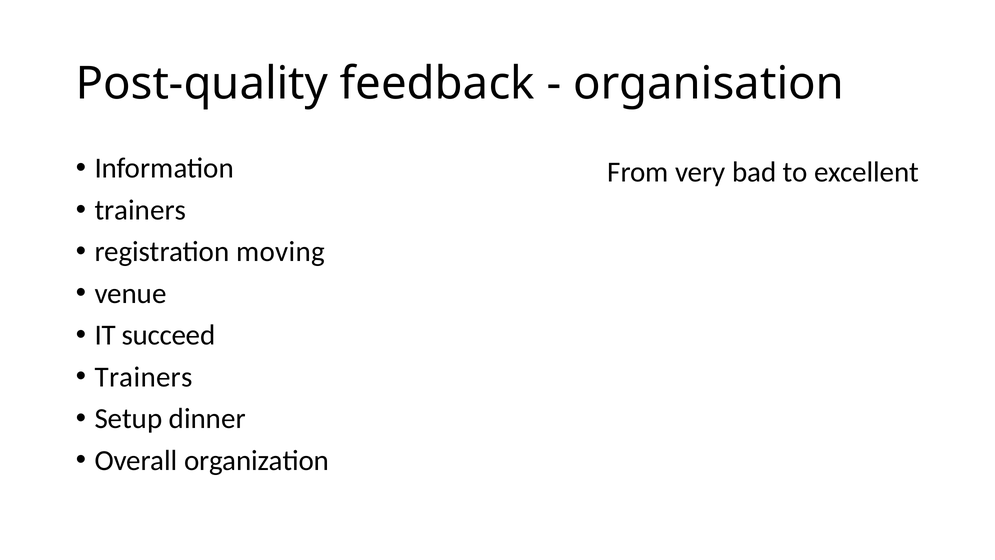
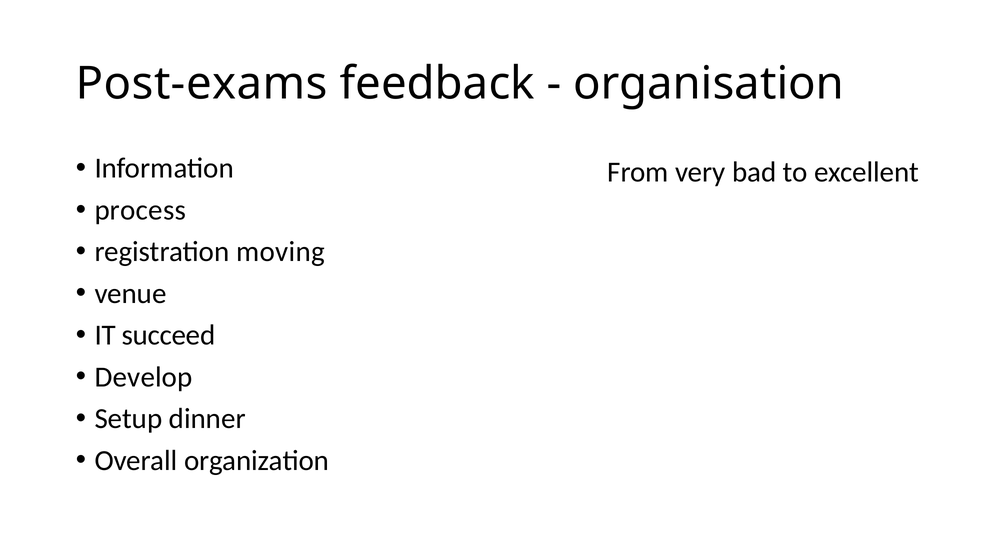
Post-quality: Post-quality -> Post-exams (202, 84)
trainers: trainers -> process (140, 210)
Trainers: Trainers -> Develop (144, 377)
